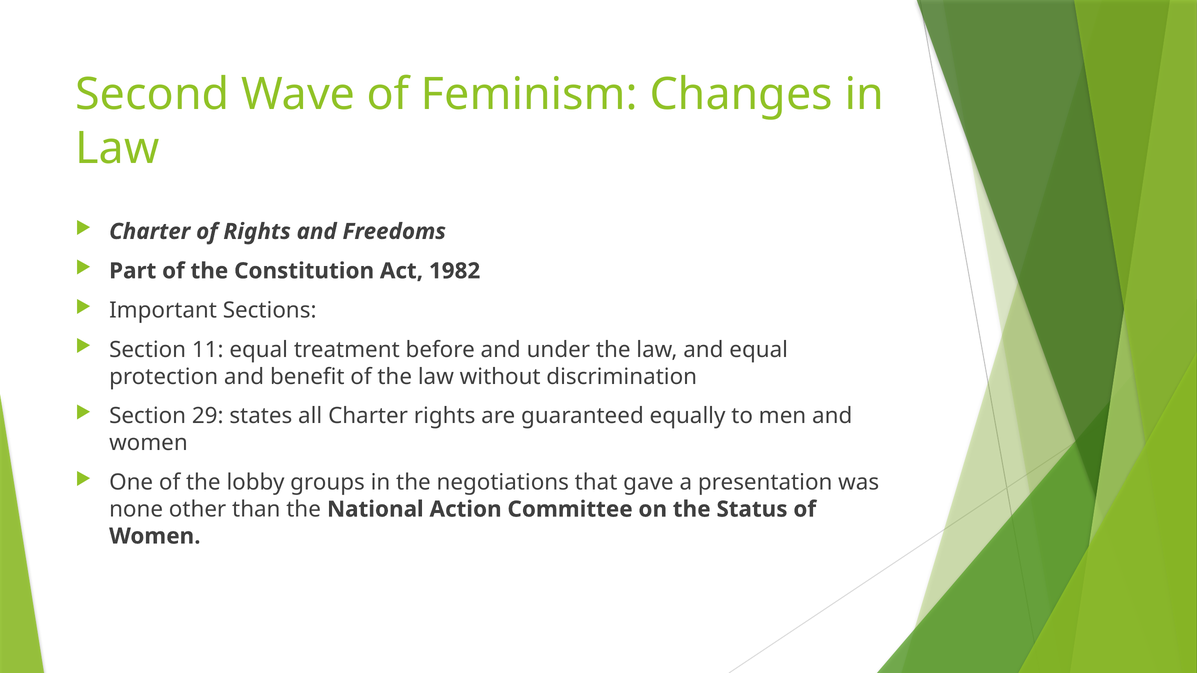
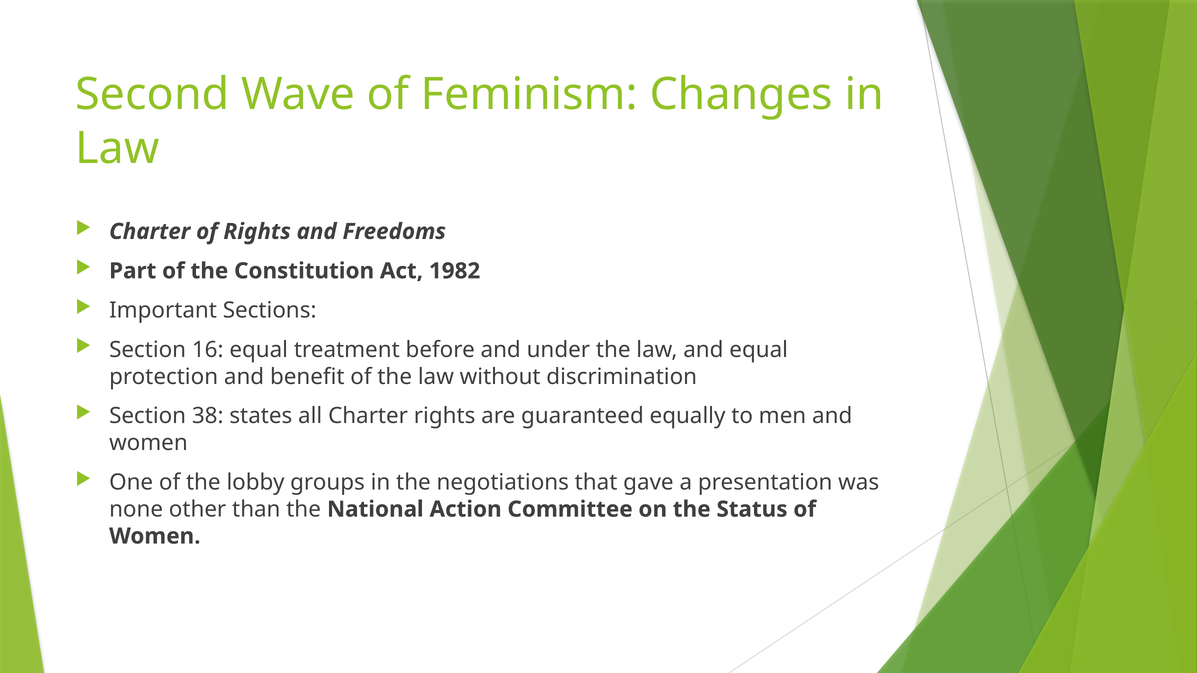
11: 11 -> 16 (208, 350)
29: 29 -> 38 (208, 416)
